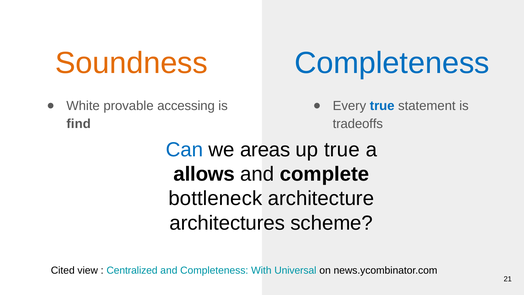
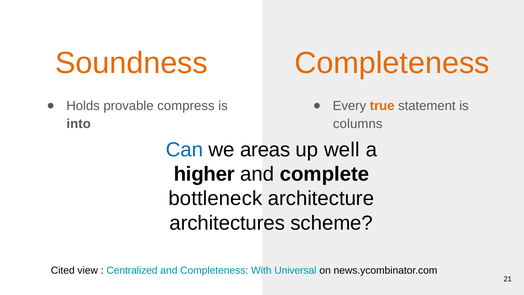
Completeness colour: blue -> orange (392, 63)
White: White -> Holds (83, 106)
accessing: accessing -> compress (186, 106)
true colour: blue -> orange (382, 106)
find: find -> into (79, 124)
tradeoffs: tradeoffs -> columns (358, 124)
up true: true -> well (342, 150)
allows: allows -> higher (204, 174)
